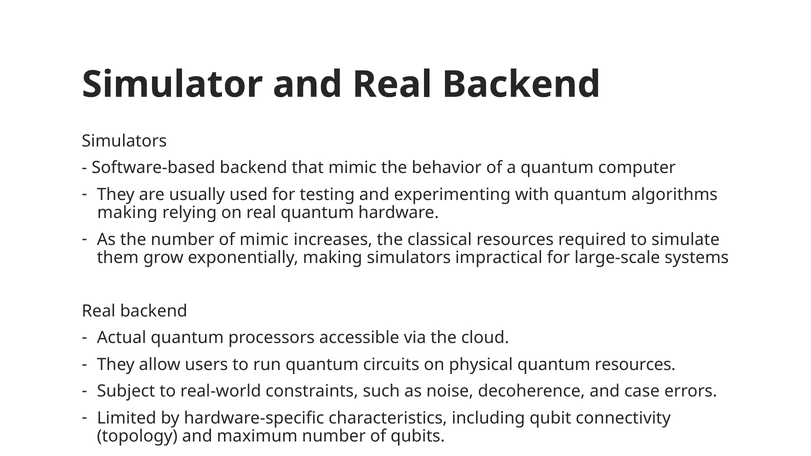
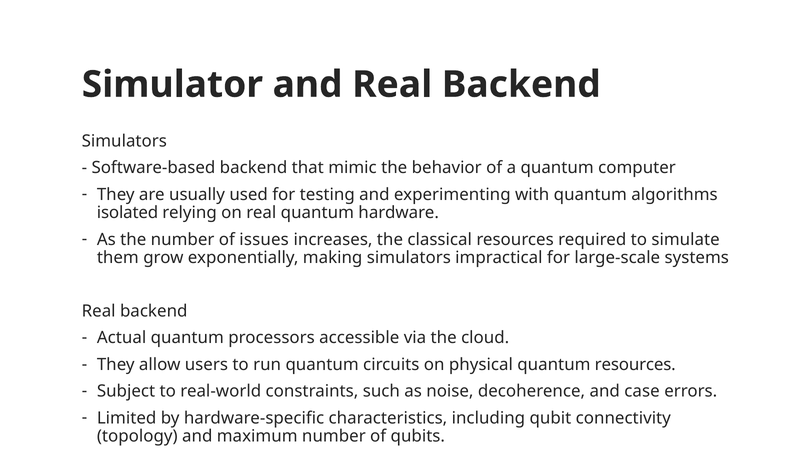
making: making -> isolated (128, 213)
of mimic: mimic -> issues (264, 240)
